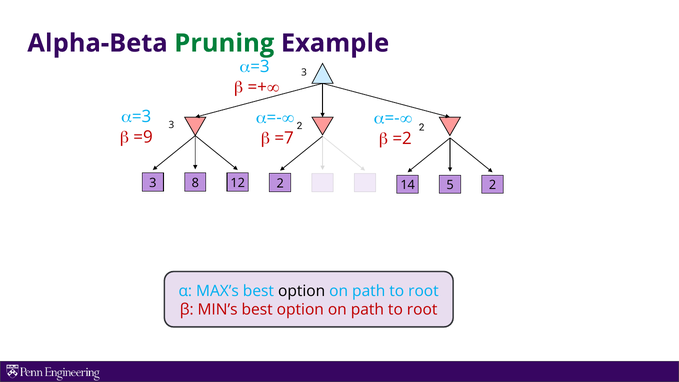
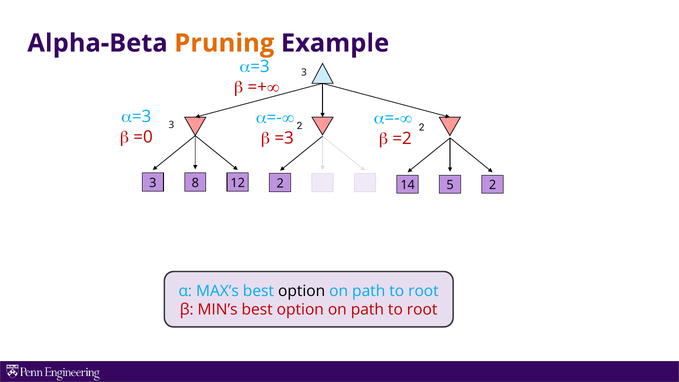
Pruning colour: green -> orange (224, 43)
=9: =9 -> =0 (143, 137)
=7: =7 -> =3 (284, 138)
